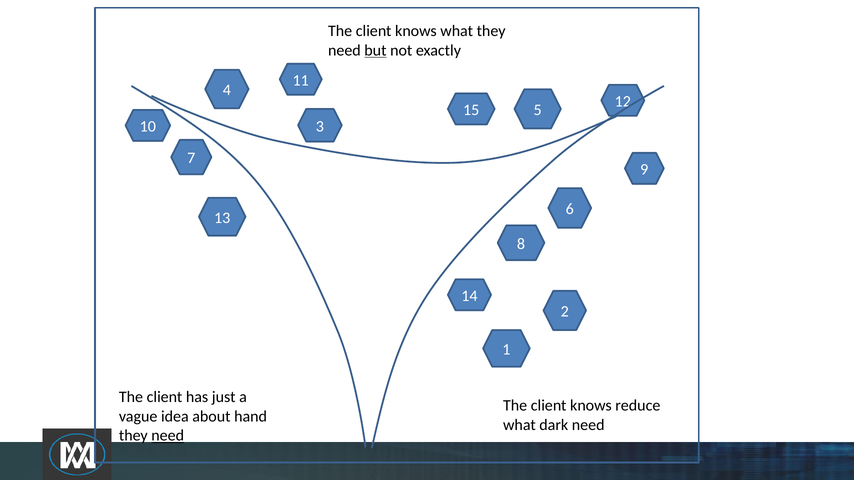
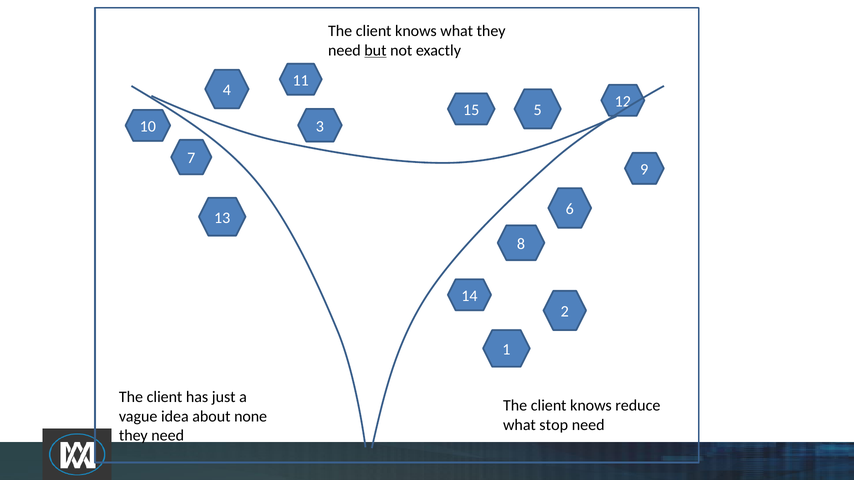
hand: hand -> none (251, 417)
dark: dark -> stop (554, 425)
need underline: present -> none (168, 436)
